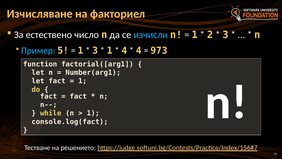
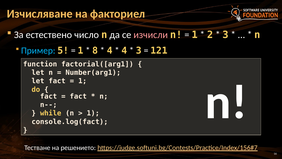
изчисли colour: light blue -> pink (151, 35)
3: 3 -> 8 (95, 50)
1: 1 -> 4 (110, 50)
4: 4 -> 3 (139, 50)
973: 973 -> 121 (159, 50)
